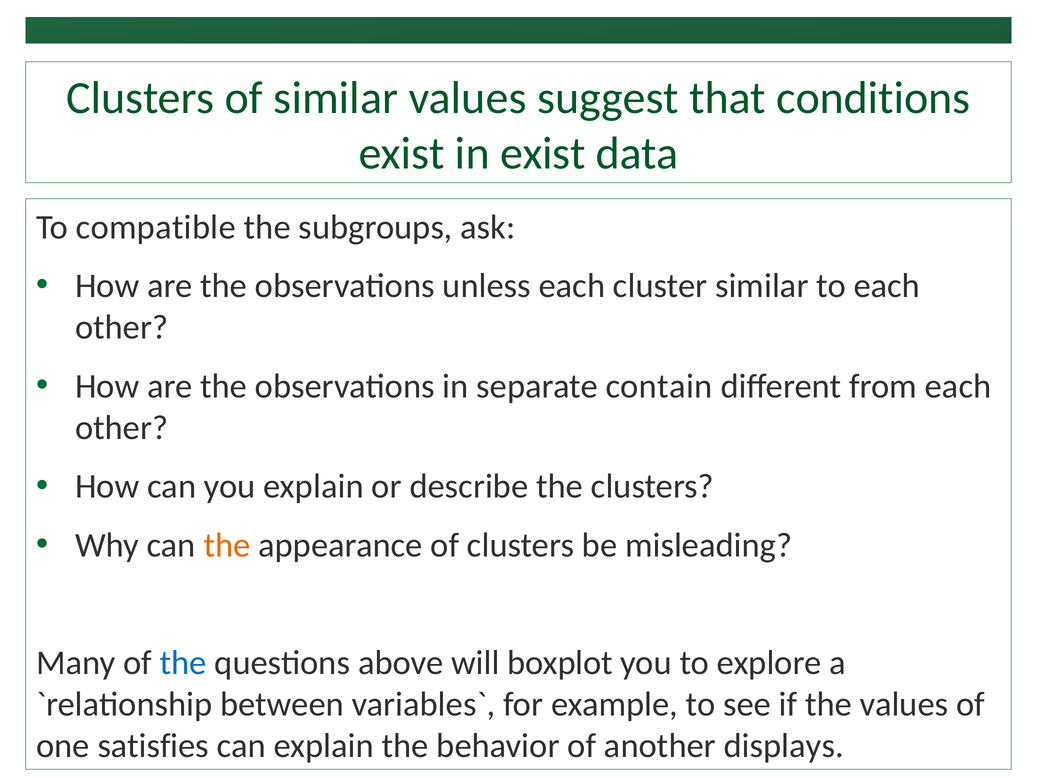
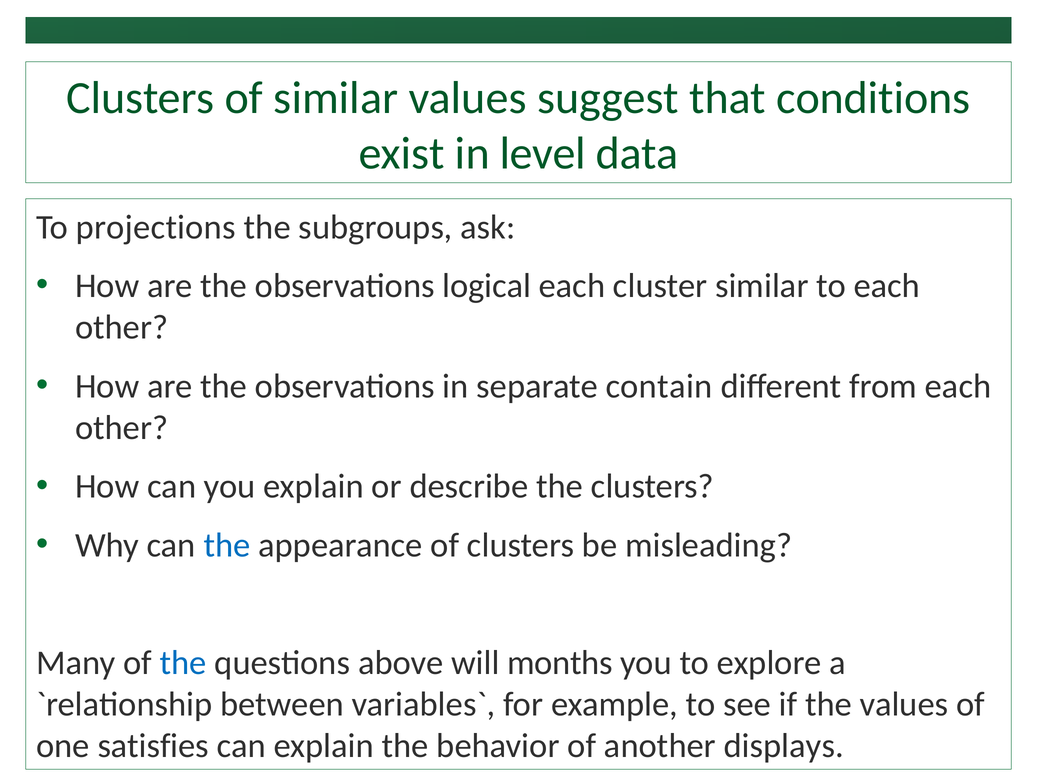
in exist: exist -> level (543, 153)
compatible: compatible -> projections (156, 227)
unless: unless -> logical (487, 286)
the colour: orange -> blue (227, 545)
boxplot: boxplot -> months (560, 663)
